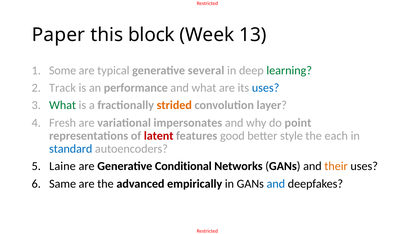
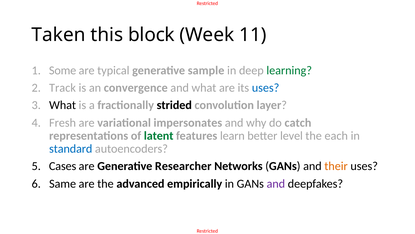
Paper: Paper -> Taken (59, 35)
13: 13 -> 11 (253, 35)
several: several -> sample (206, 70)
performance: performance -> convergence (136, 88)
What colour: green -> black (63, 105)
strided colour: orange -> black (174, 105)
point: point -> catch (298, 122)
latent colour: red -> green (159, 135)
good: good -> learn (232, 135)
style: style -> level (291, 135)
Laine: Laine -> Cases (63, 166)
Conditional: Conditional -> Researcher (183, 166)
and colour: blue -> purple (276, 183)
